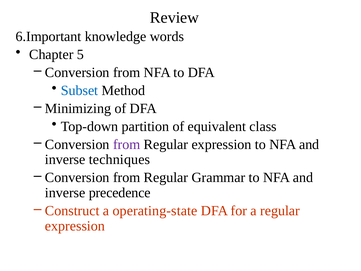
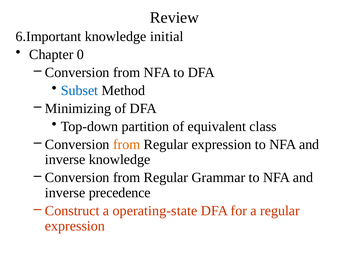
words: words -> initial (167, 36)
5: 5 -> 0 (80, 54)
from colour: purple -> orange (127, 144)
inverse techniques: techniques -> knowledge (120, 159)
